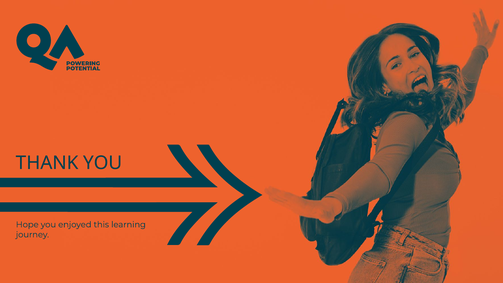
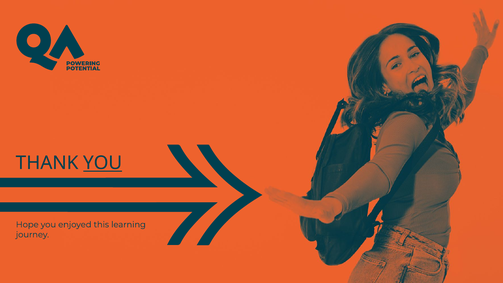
YOU underline: none -> present (103, 163)
